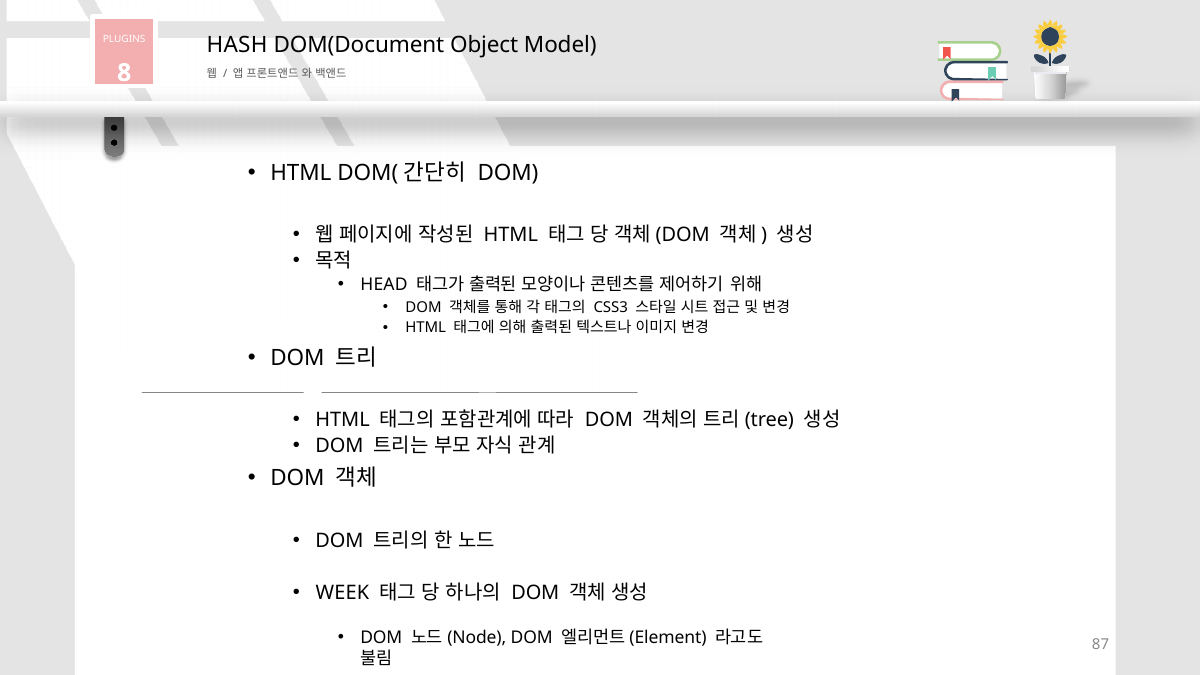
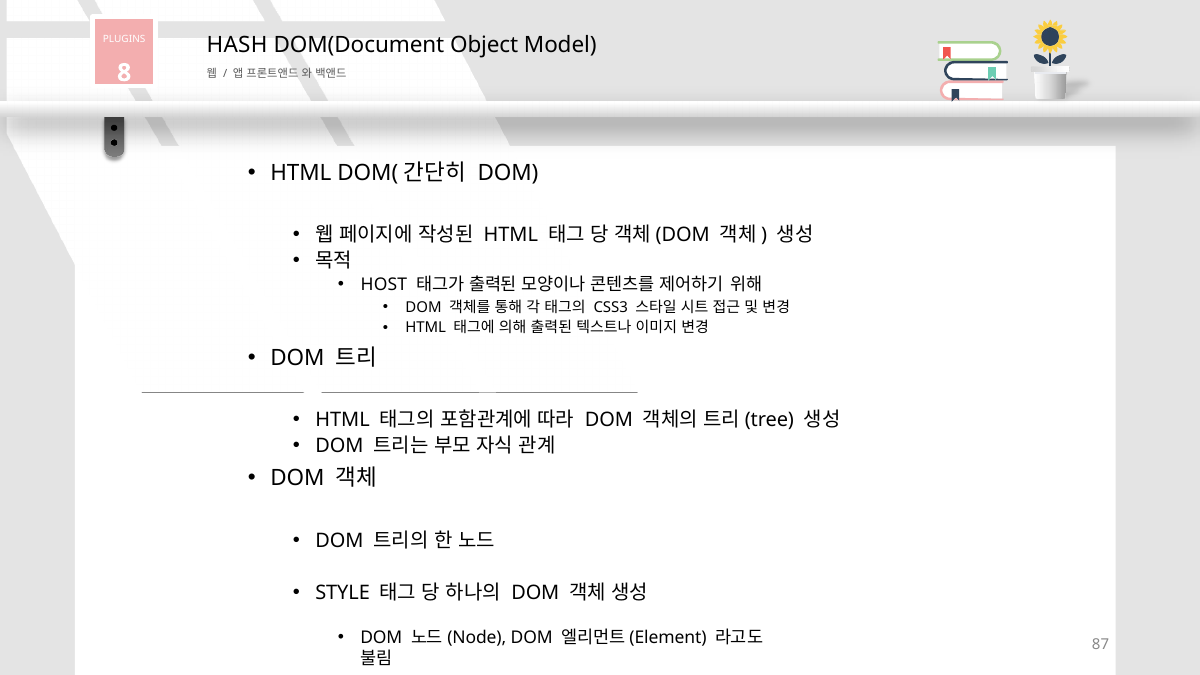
HEAD: HEAD -> HOST (384, 285)
WEEK: WEEK -> STYLE (343, 593)
